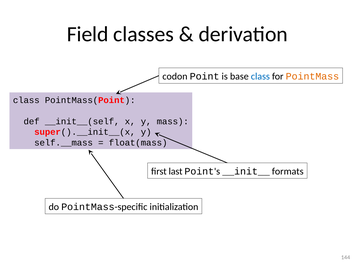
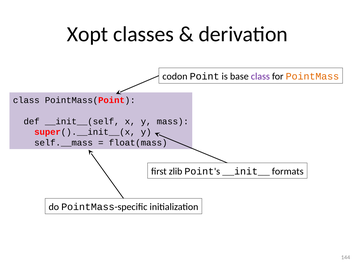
Field: Field -> Xopt (88, 34)
class colour: blue -> purple (260, 76)
last: last -> zlib (176, 171)
